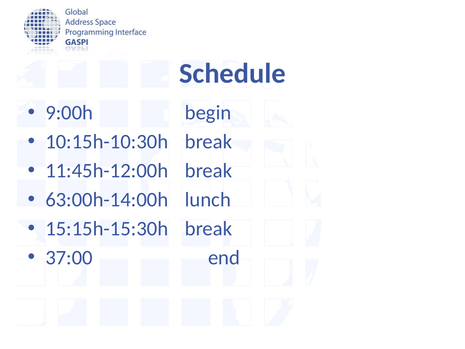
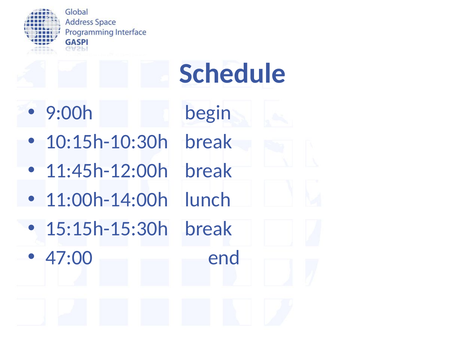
63:00h-14:00h: 63:00h-14:00h -> 11:00h-14:00h (107, 199)
37:00: 37:00 -> 47:00 (69, 257)
